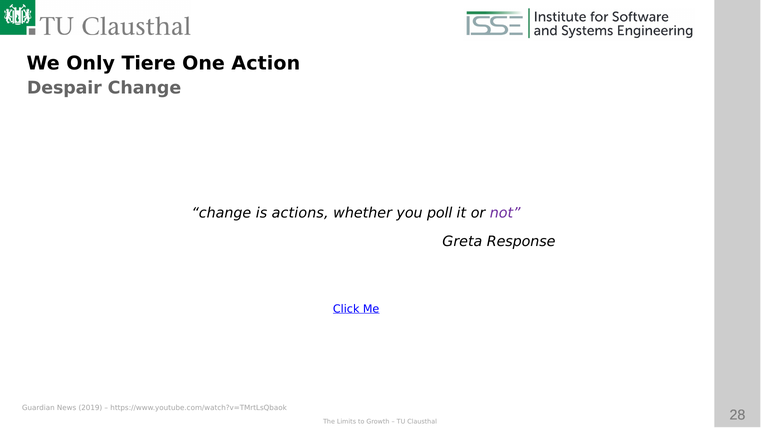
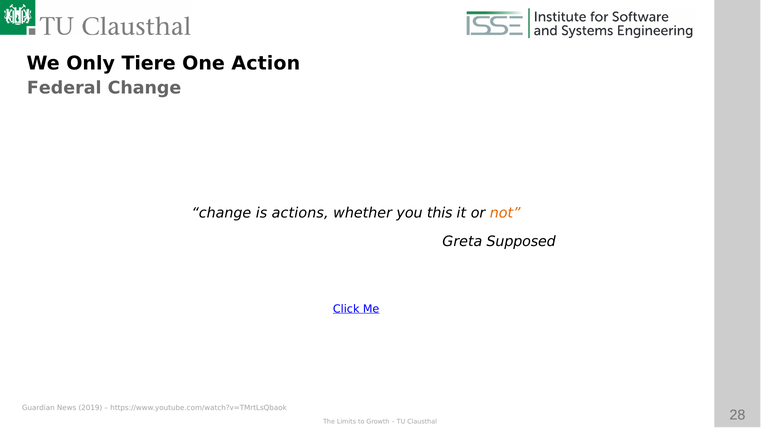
Despair: Despair -> Federal (64, 88)
poll: poll -> this (440, 213)
not colour: purple -> orange (505, 213)
Response: Response -> Supposed (521, 241)
